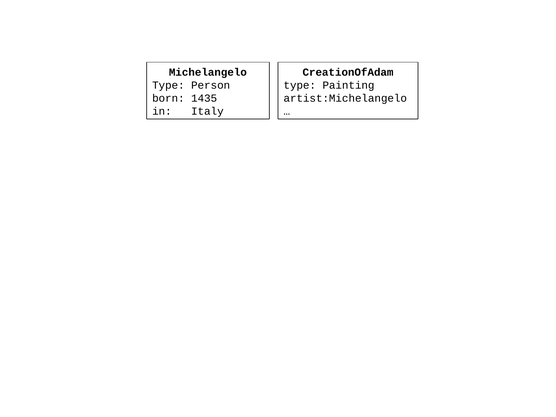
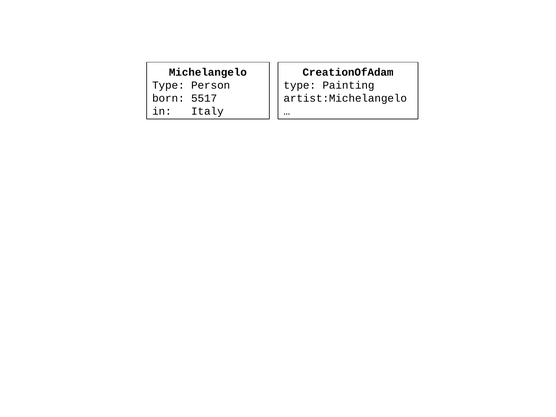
1435: 1435 -> 5517 (204, 98)
